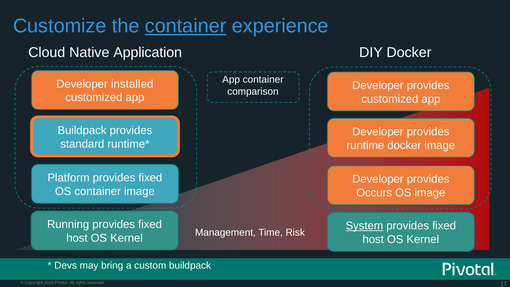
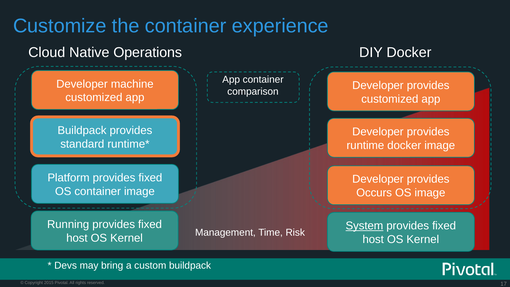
container underline: present -> none (186, 26)
Application: Application -> Operations (148, 53)
installed: installed -> machine (132, 84)
